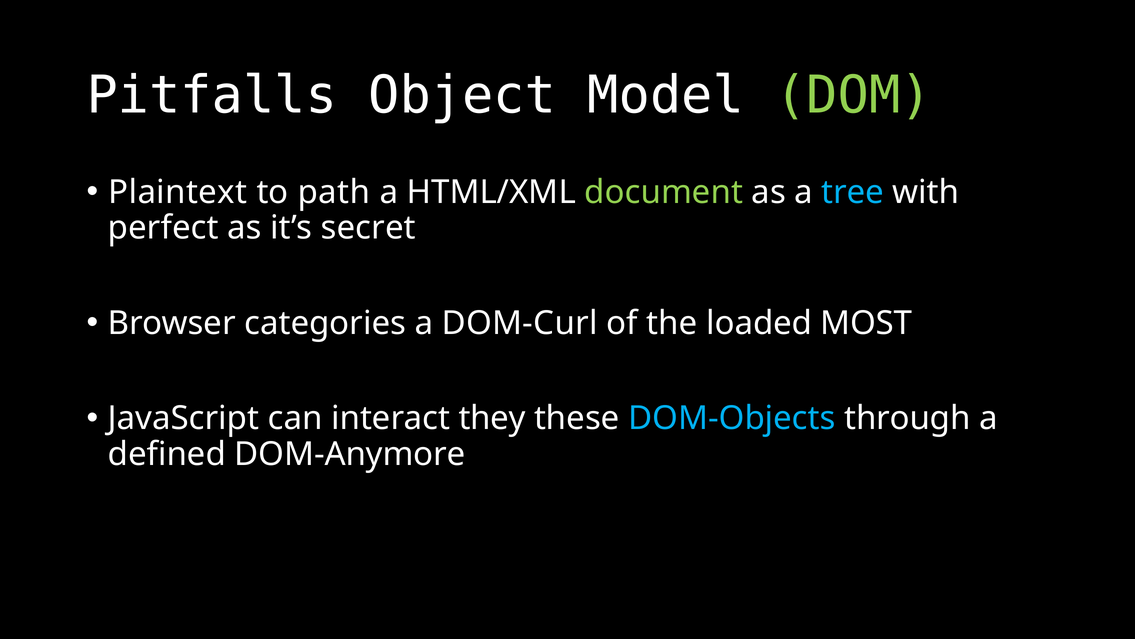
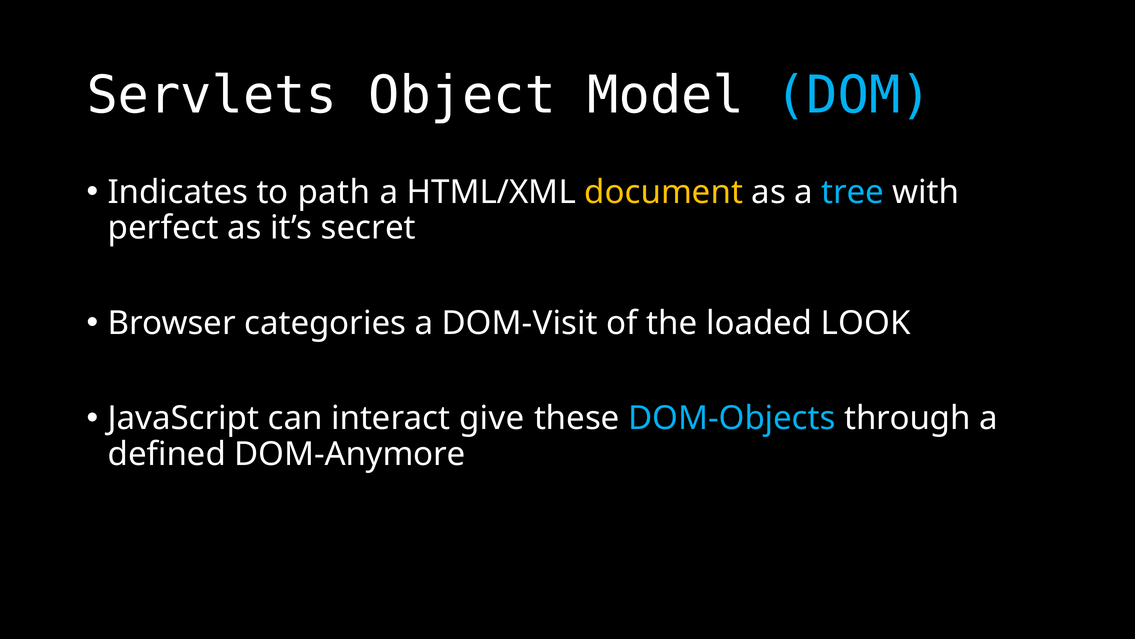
Pitfalls: Pitfalls -> Servlets (212, 95)
DOM colour: light green -> light blue (853, 95)
Plaintext: Plaintext -> Indicates (178, 192)
document colour: light green -> yellow (664, 192)
DOM-Curl: DOM-Curl -> DOM-Visit (520, 323)
MOST: MOST -> LOOK (866, 323)
they: they -> give (492, 418)
